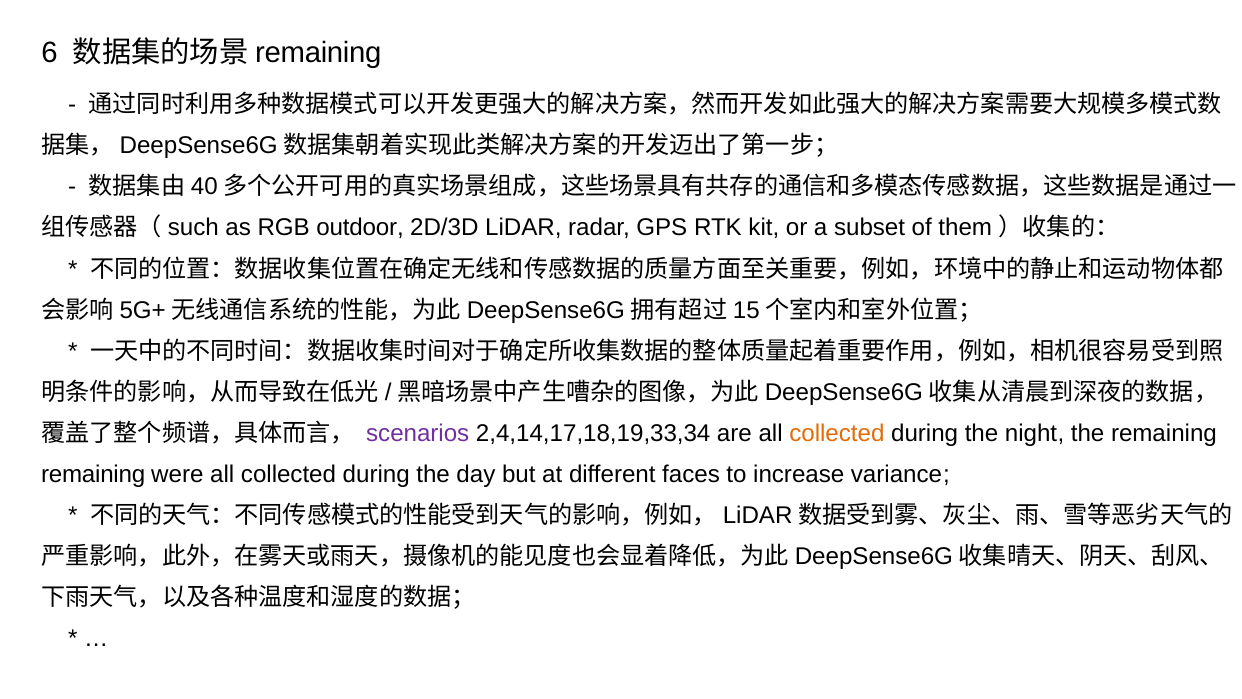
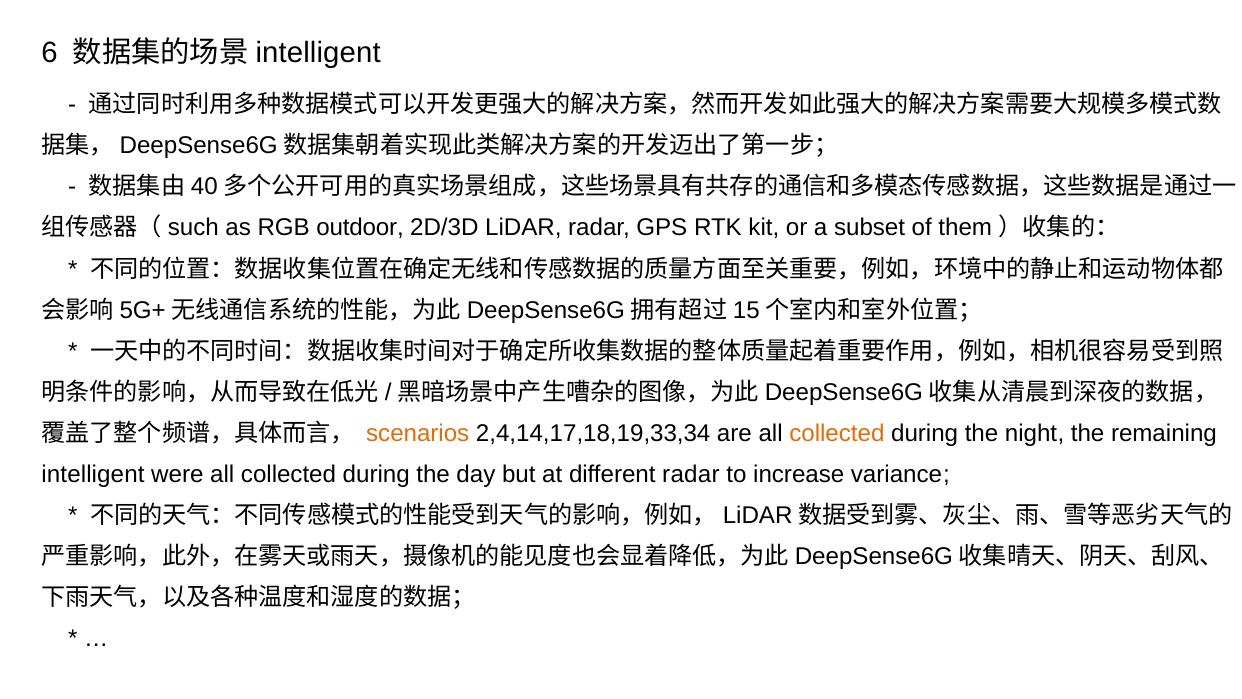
remaining: remaining -> intelligent (318, 53)
scenarios colour: purple -> orange (418, 433)
remaining: remaining -> intelligent (93, 474)
different faces: faces -> radar (691, 474)
